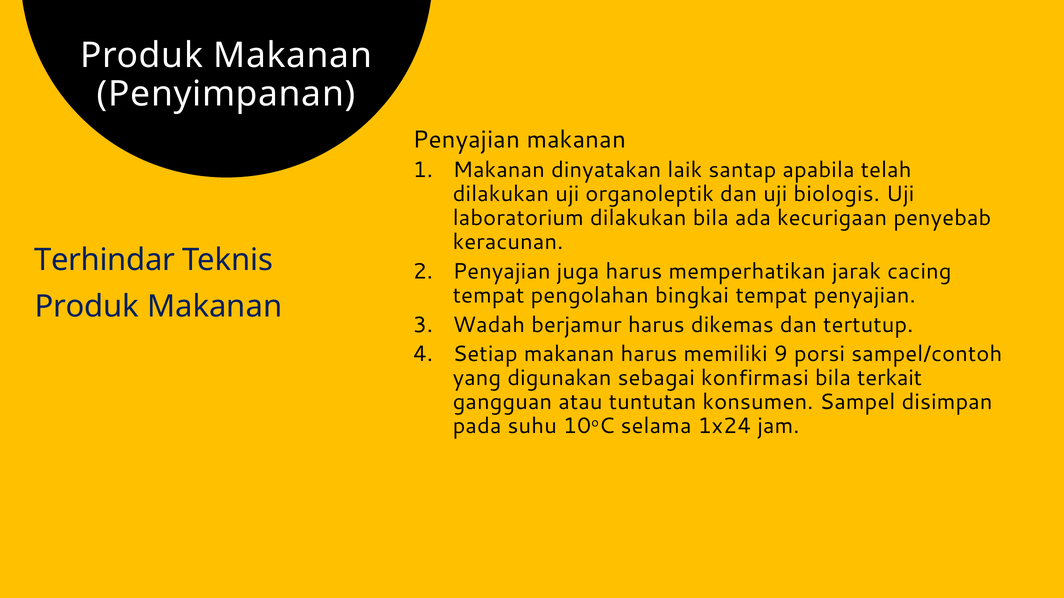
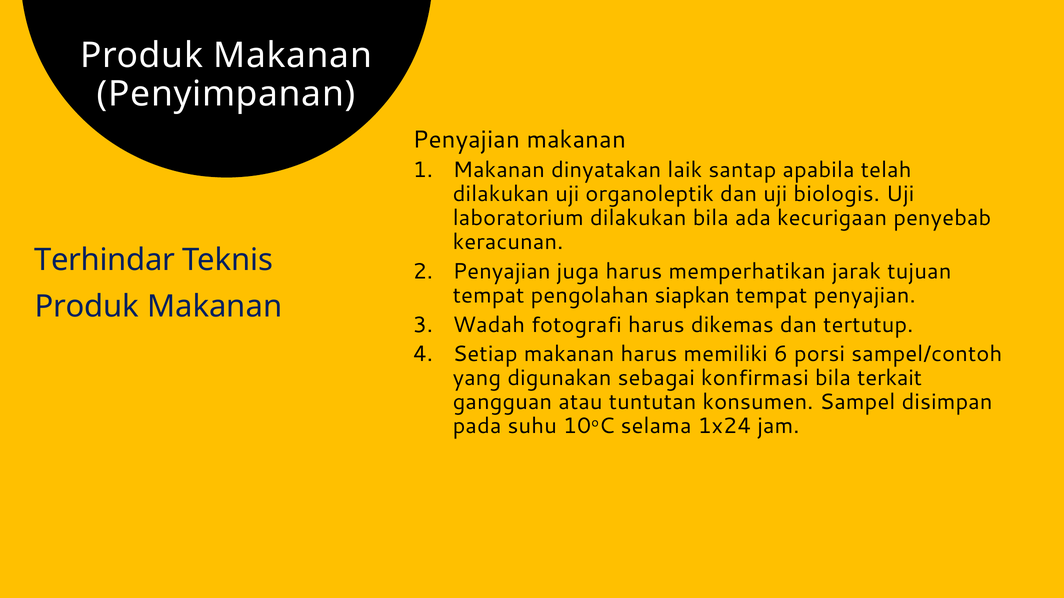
cacing: cacing -> tujuan (919, 272)
bingkai: bingkai -> siapkan (692, 296)
berjamur: berjamur -> fotografi (576, 325)
9: 9 -> 6 (781, 354)
